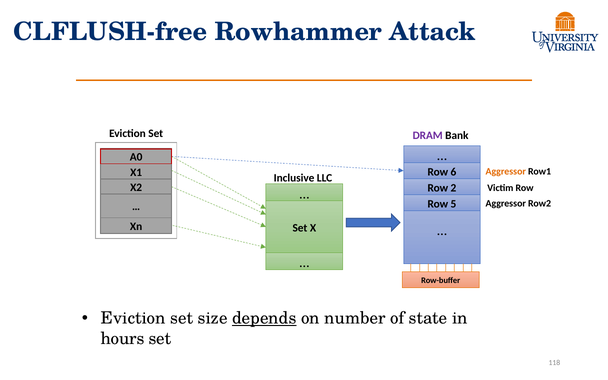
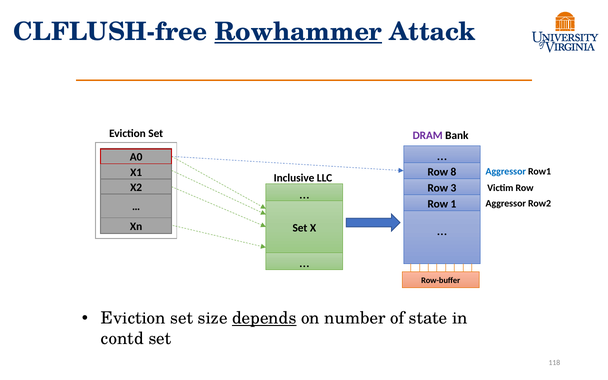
Rowhammer underline: none -> present (298, 32)
6: 6 -> 8 (453, 172)
Aggressor colour: orange -> blue (506, 172)
2: 2 -> 3 (453, 188)
5: 5 -> 1 (453, 204)
hours: hours -> contd (122, 339)
